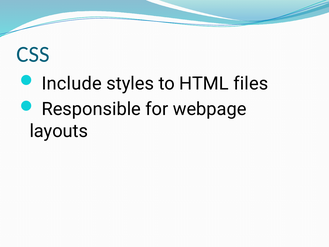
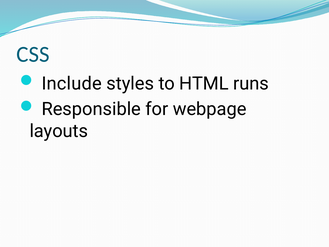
files: files -> runs (251, 83)
